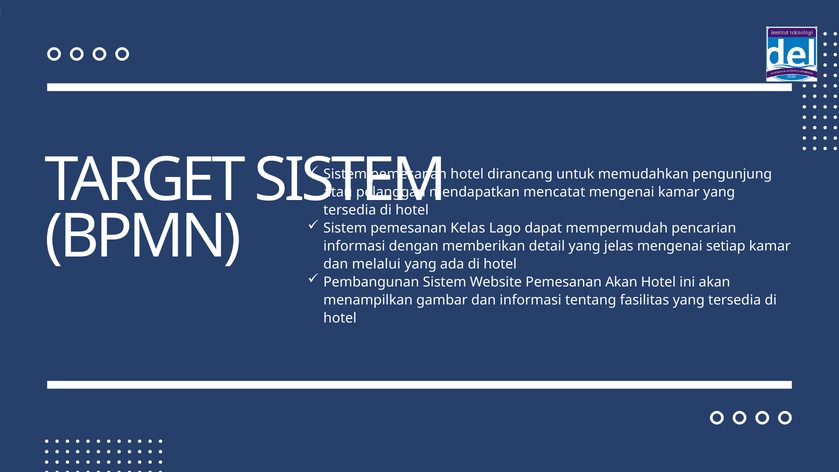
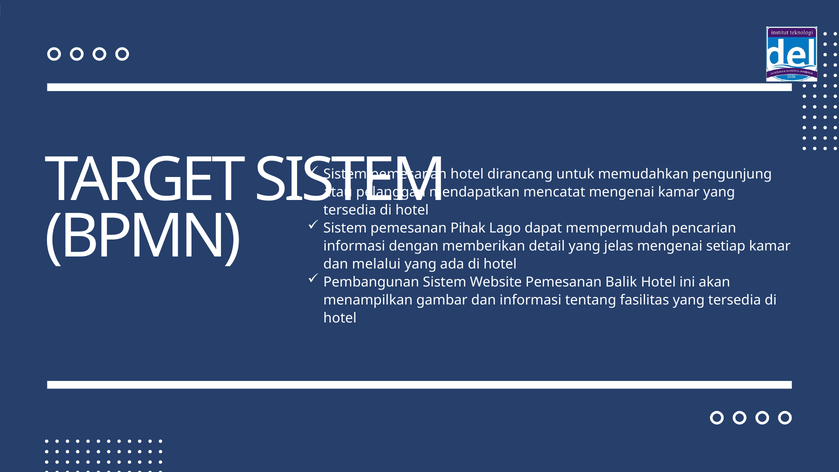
Kelas: Kelas -> Pihak (468, 228)
Pemesanan Akan: Akan -> Balik (621, 282)
